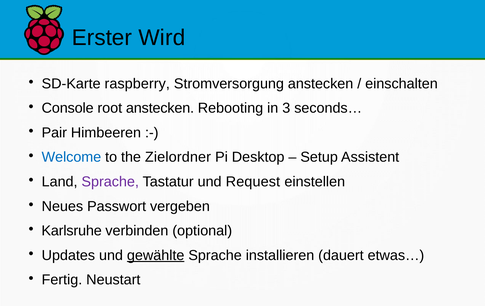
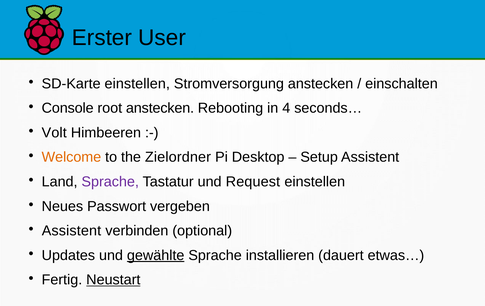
Wird: Wird -> User (162, 38)
SD-Karte raspberry: raspberry -> einstellen (137, 84)
3: 3 -> 4 (286, 108)
Pair: Pair -> Volt (54, 132)
Welcome colour: blue -> orange (71, 157)
Karlsruhe: Karlsruhe -> Assistent (71, 230)
Neustart underline: none -> present (113, 279)
